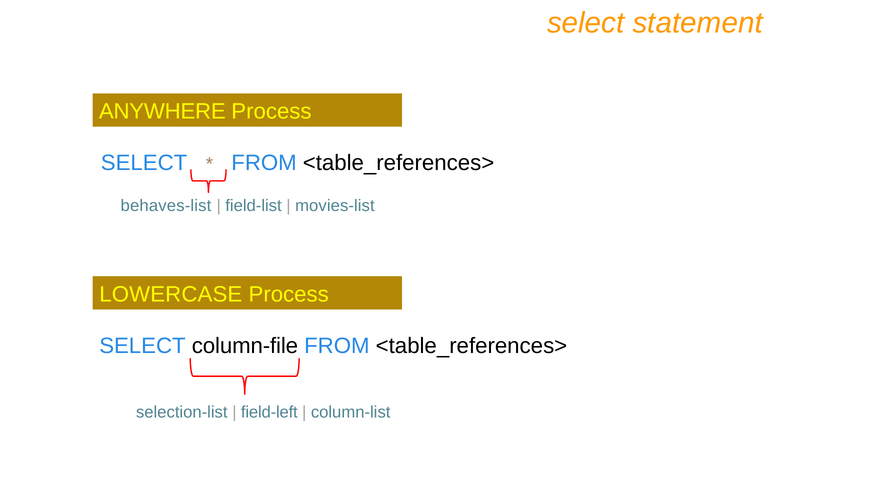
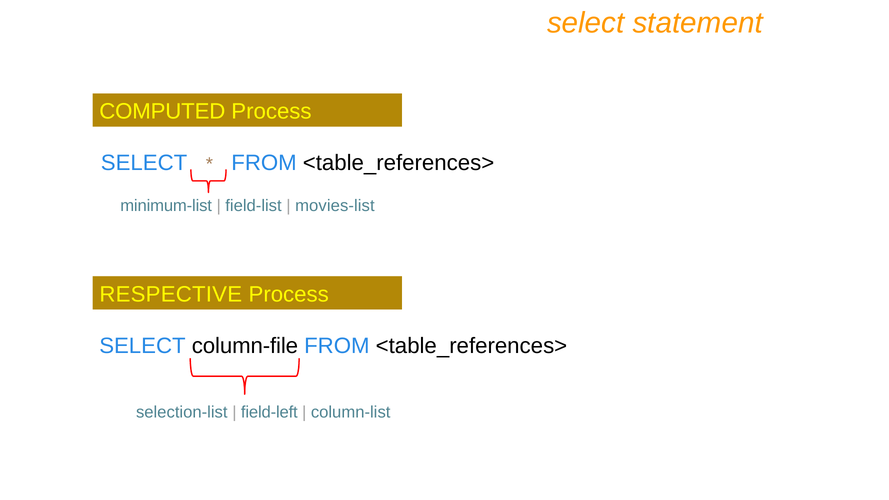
ANYWHERE: ANYWHERE -> COMPUTED (162, 112)
behaves-list: behaves-list -> minimum-list (166, 206)
LOWERCASE: LOWERCASE -> RESPECTIVE (171, 294)
